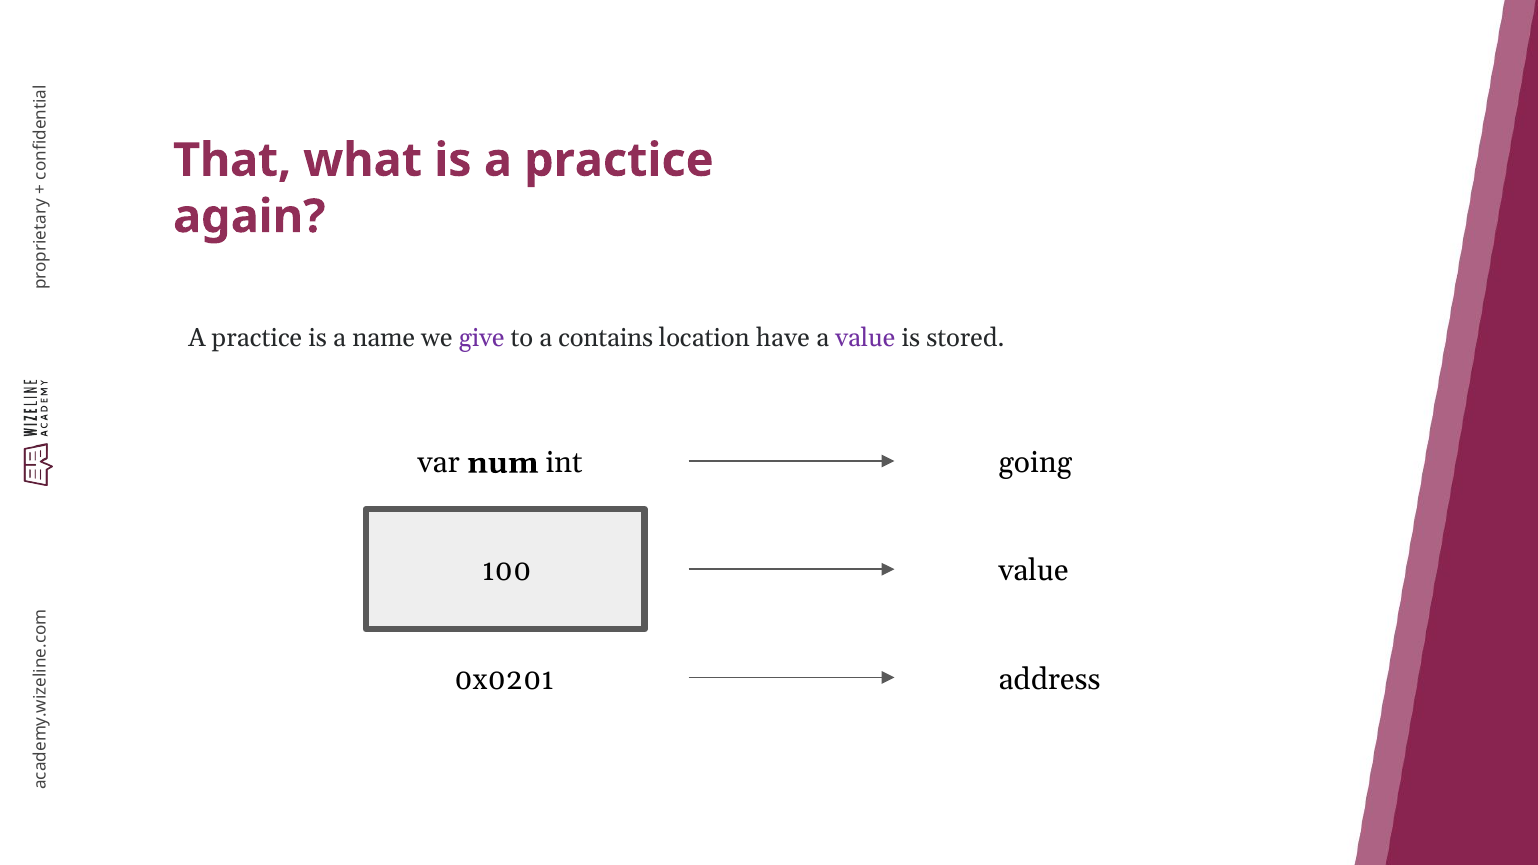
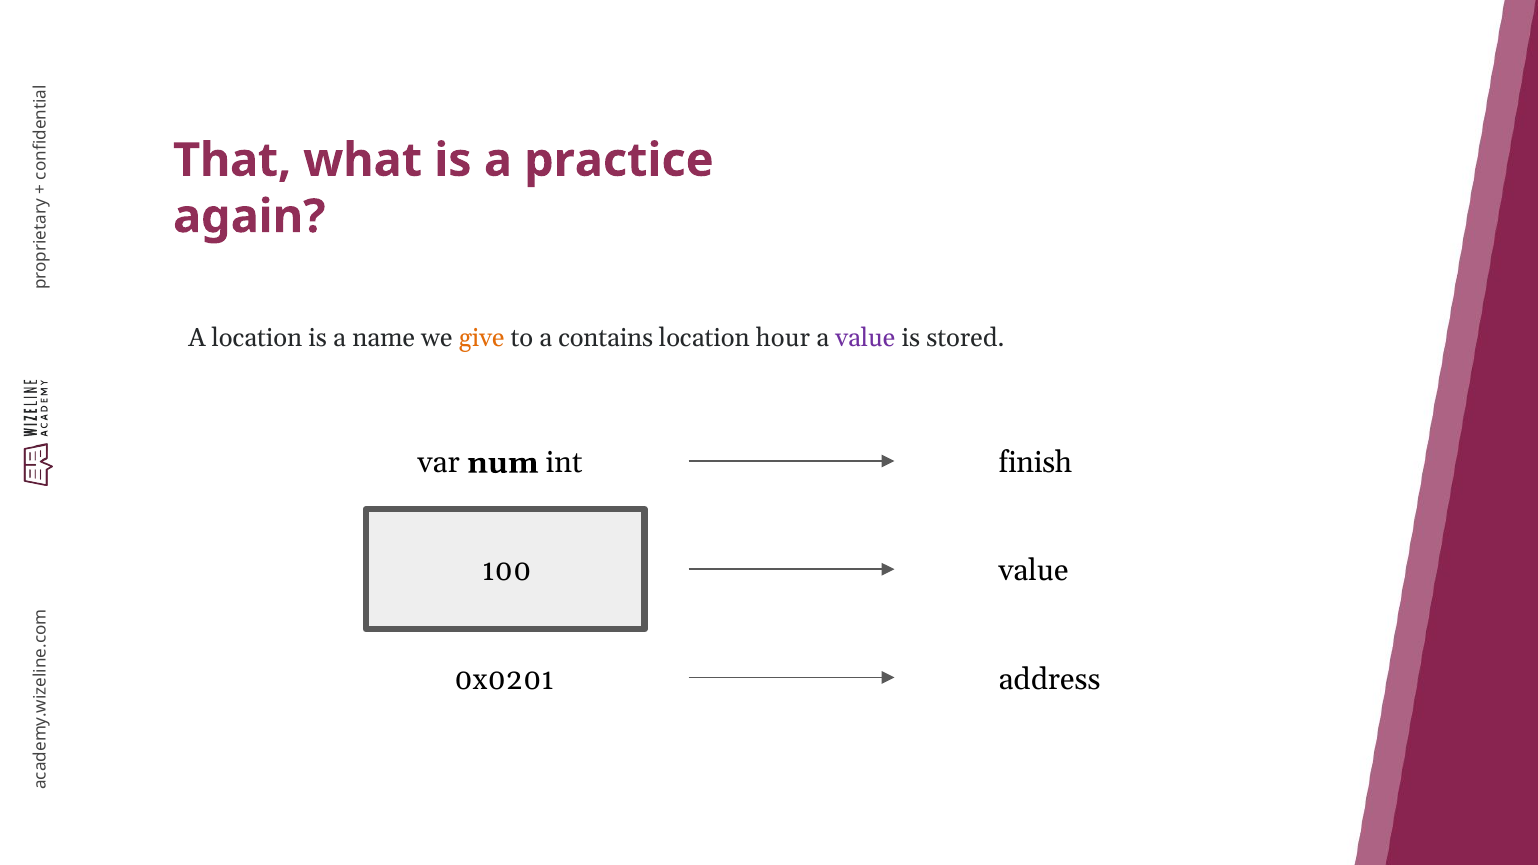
practice: practice -> location (257, 338)
give colour: purple -> orange (482, 338)
have: have -> hour (783, 338)
going: going -> finish (1035, 463)
